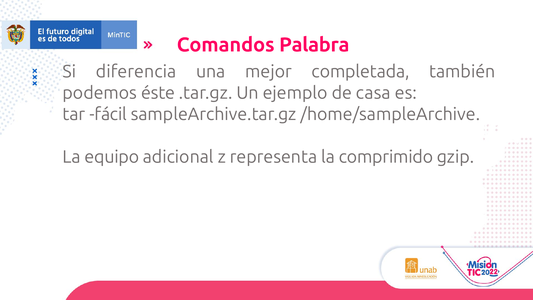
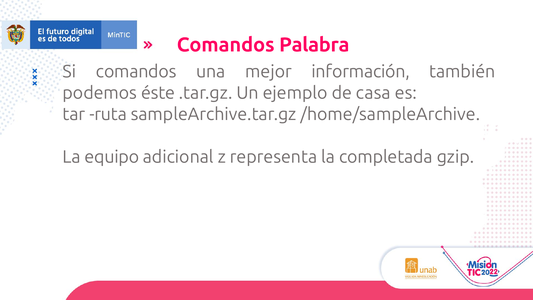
Si diferencia: diferencia -> comandos (136, 72)
completada: completada -> información (361, 72)
fácil: fácil -> ruta (108, 114)
comprimido: comprimido -> completada (386, 157)
